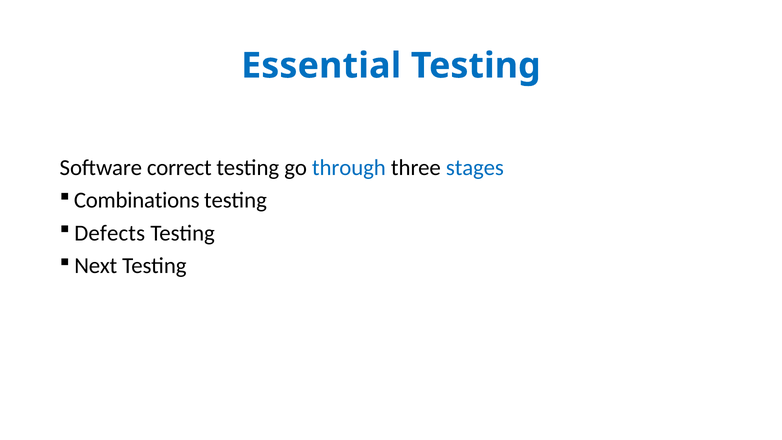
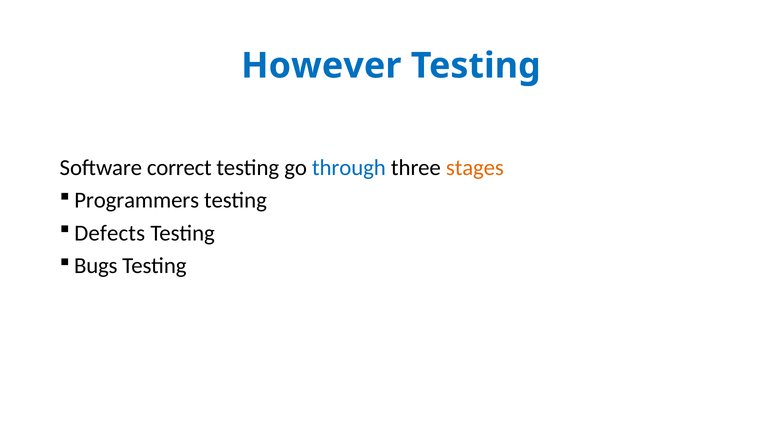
Essential: Essential -> However (321, 66)
stages colour: blue -> orange (475, 168)
Combinations: Combinations -> Programmers (137, 200)
Next: Next -> Bugs (96, 266)
